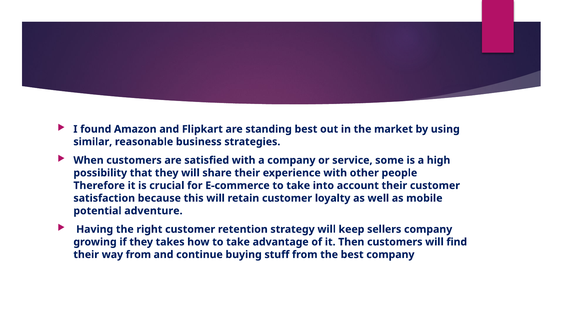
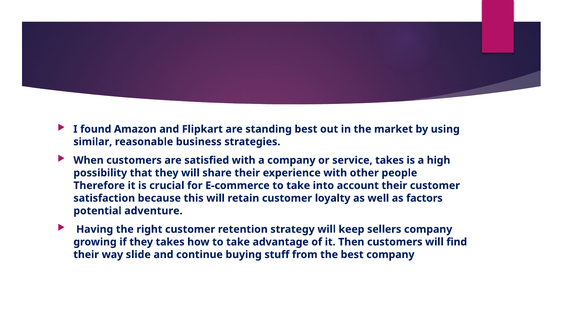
service some: some -> takes (390, 161)
mobile: mobile -> factors (424, 199)
way from: from -> slide (138, 255)
